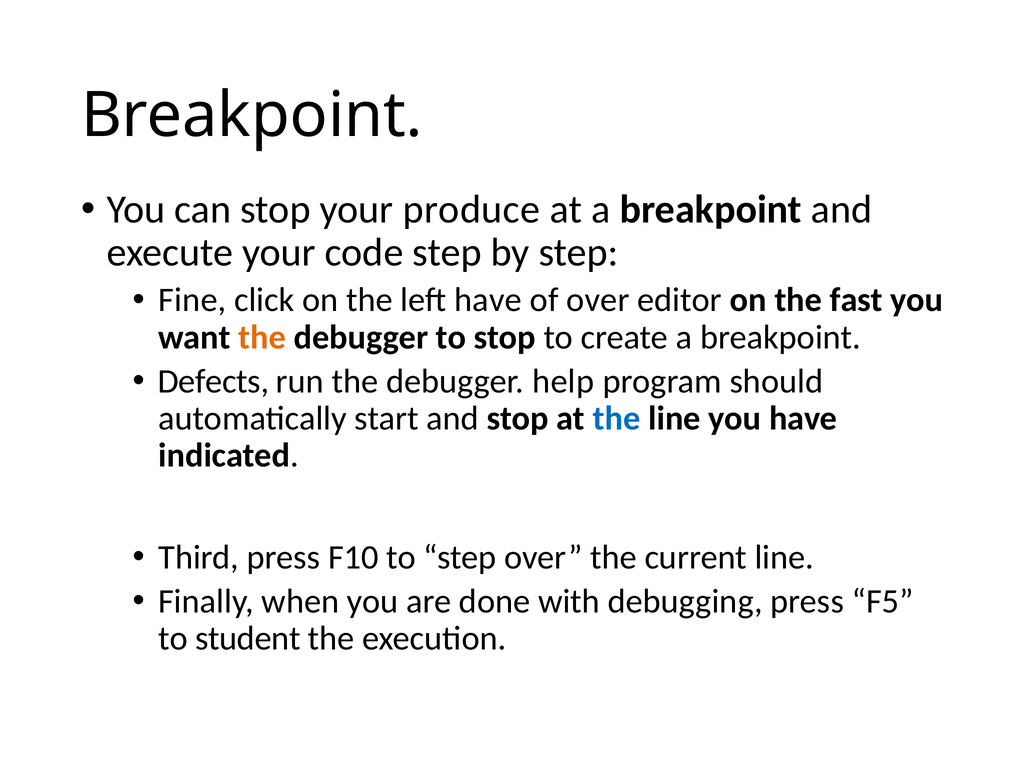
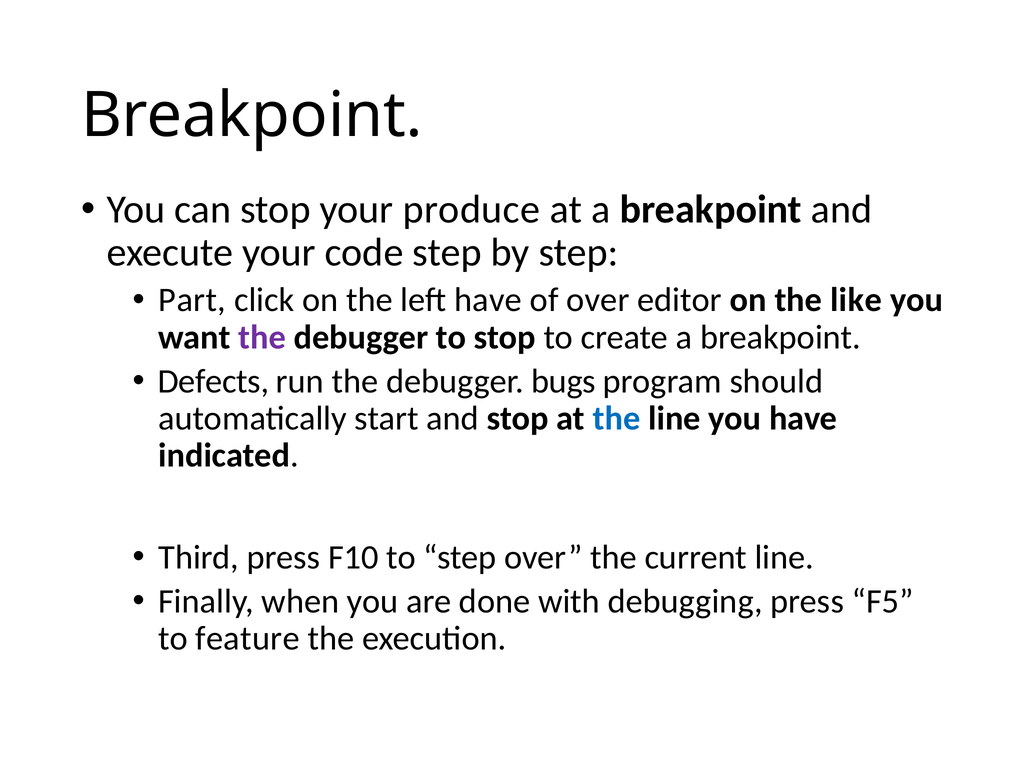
Fine: Fine -> Part (192, 300)
fast: fast -> like (856, 300)
the colour: orange -> purple (262, 337)
help: help -> bugs (564, 382)
student: student -> feature (247, 639)
